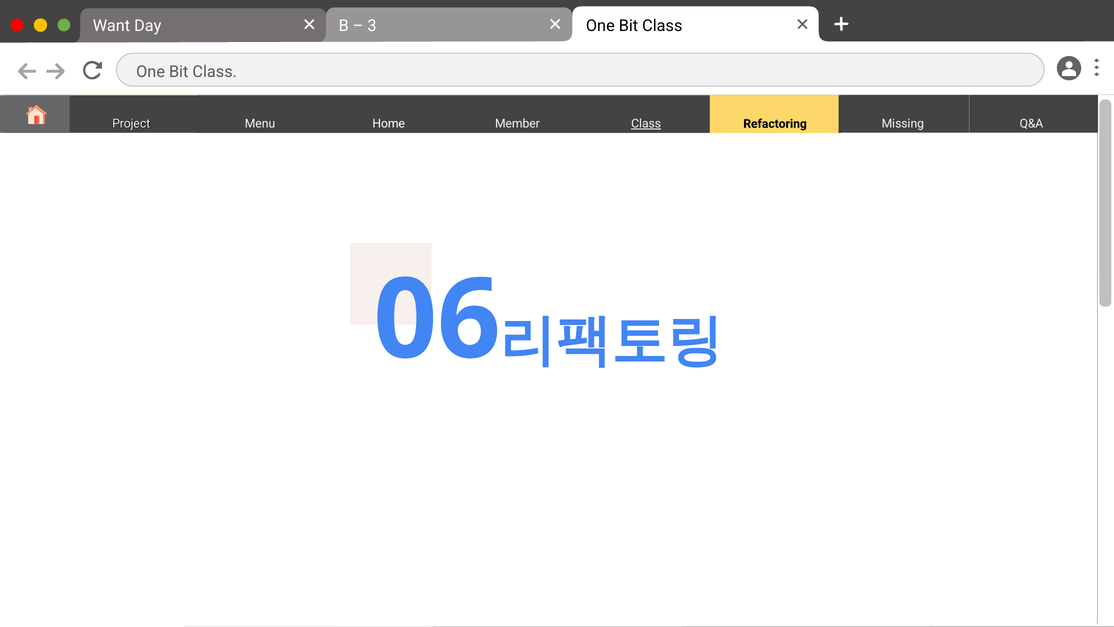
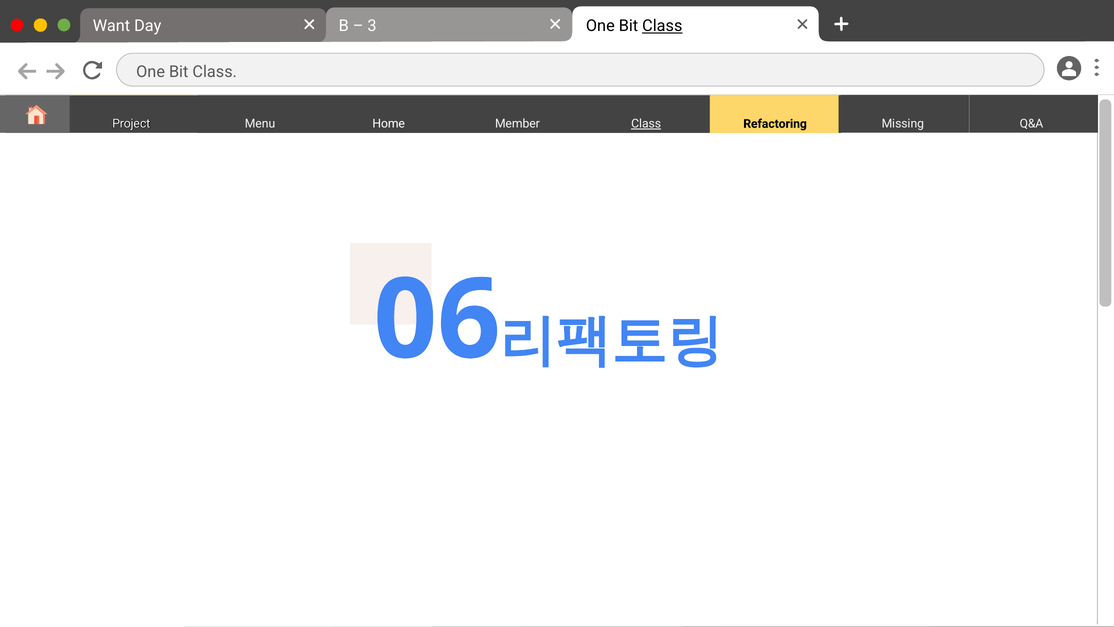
Class underline: none -> present (662, 26)
